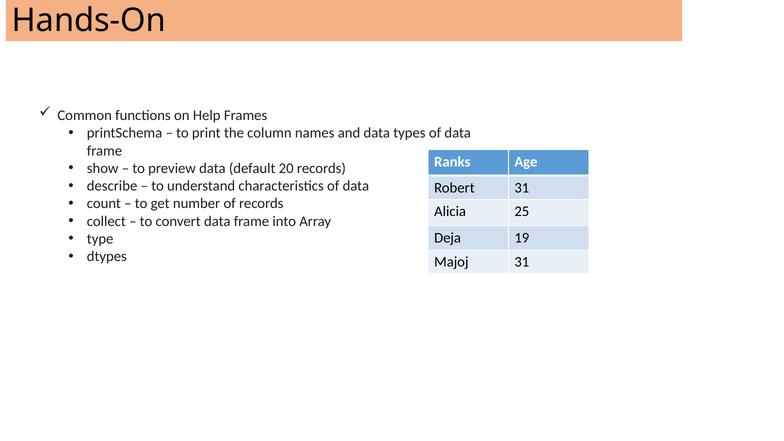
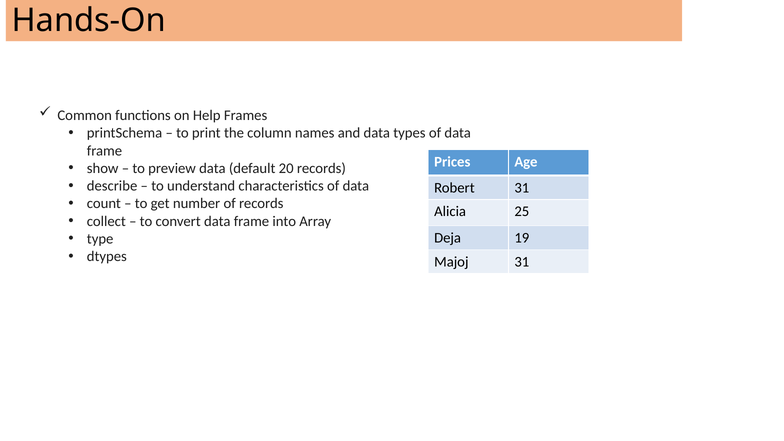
Ranks: Ranks -> Prices (452, 162)
